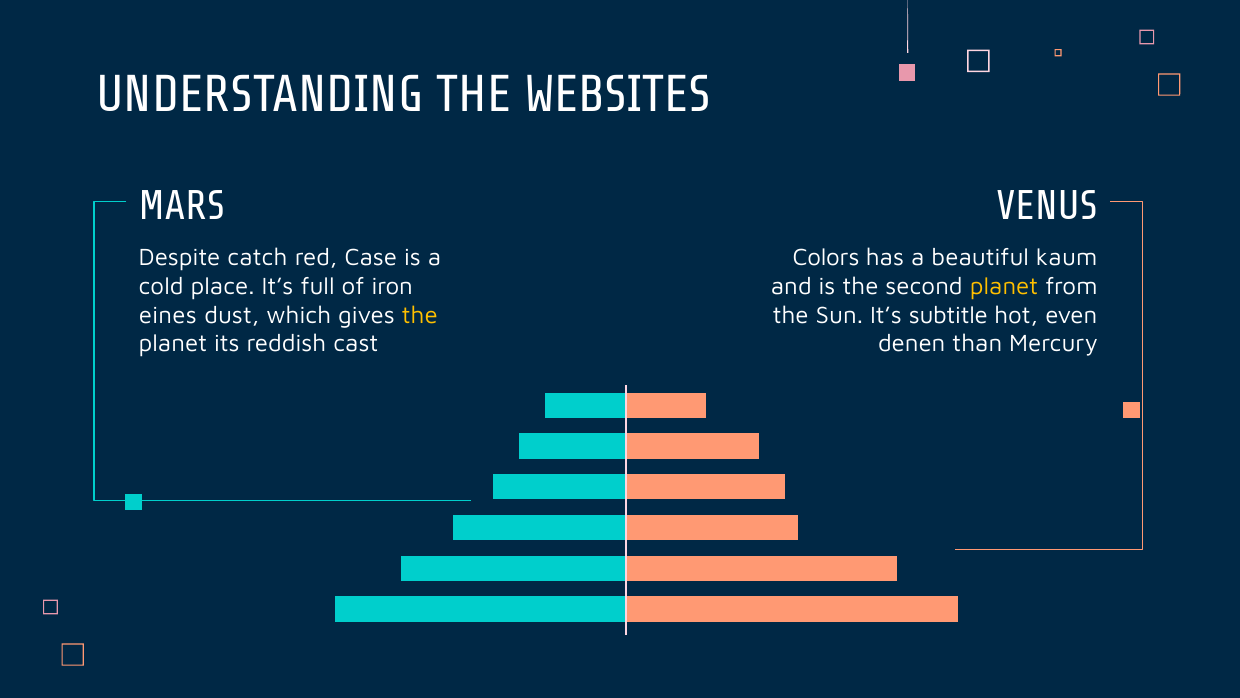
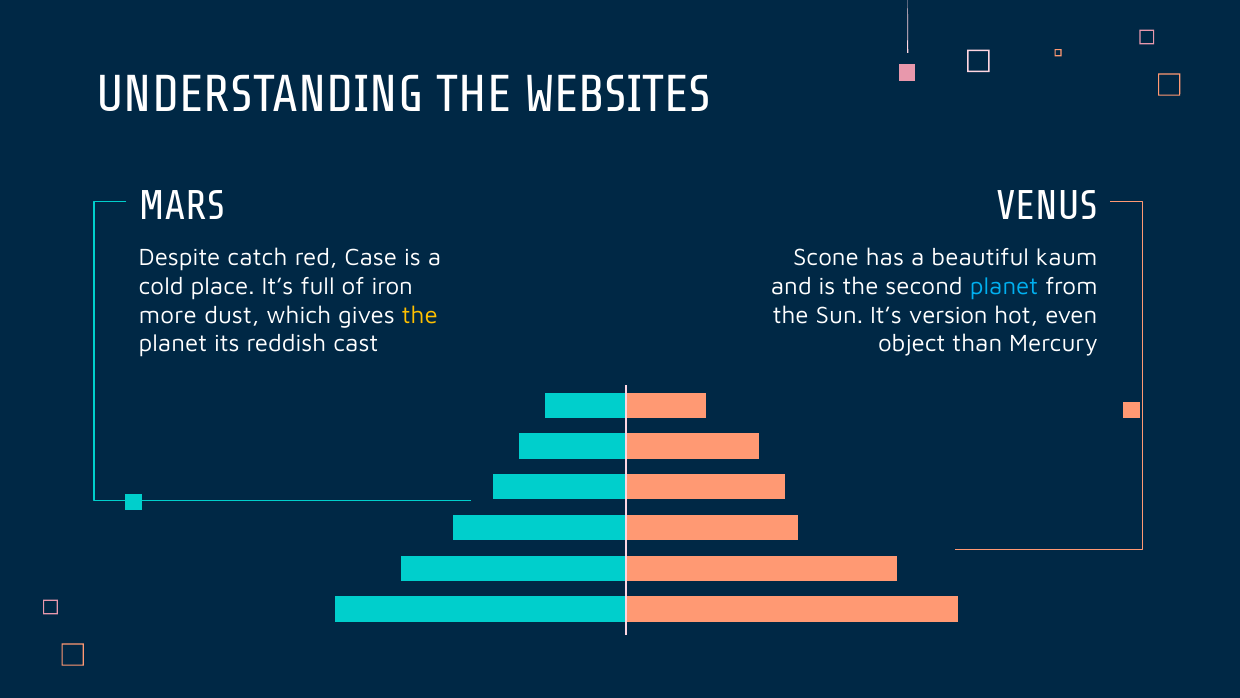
Colors: Colors -> Scone (826, 257)
planet colour: yellow -> light blue (1004, 286)
eines: eines -> more (168, 315)
subtitle: subtitle -> version (948, 315)
denen: denen -> object (912, 344)
